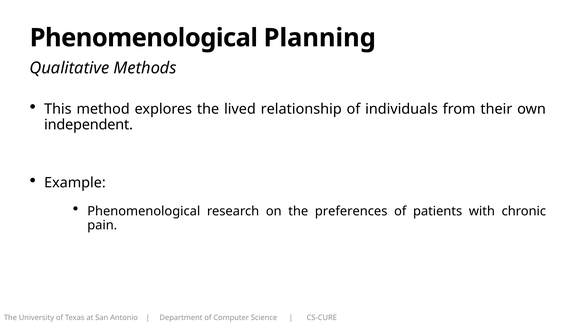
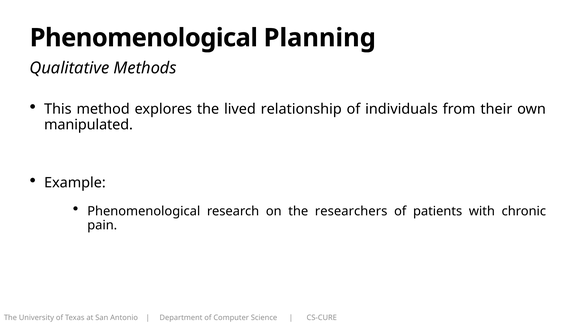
independent: independent -> manipulated (88, 125)
preferences: preferences -> researchers (351, 211)
